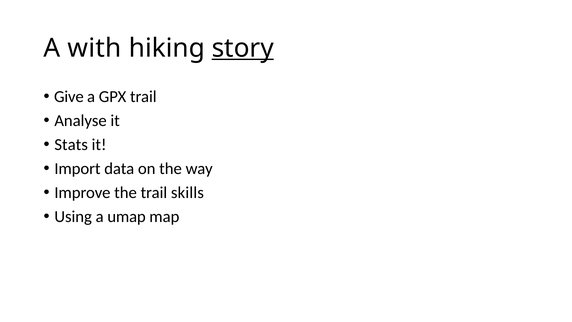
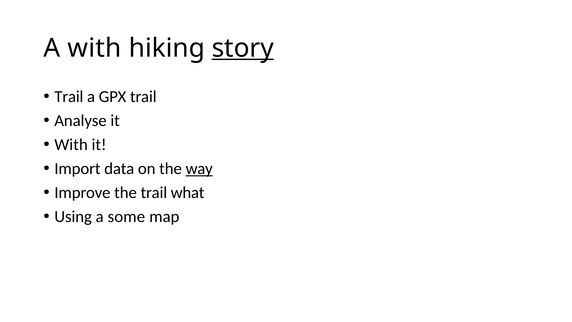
Give: Give -> Trail (69, 97)
Stats: Stats -> With (71, 145)
way underline: none -> present (199, 169)
skills: skills -> what (188, 193)
umap: umap -> some (126, 217)
